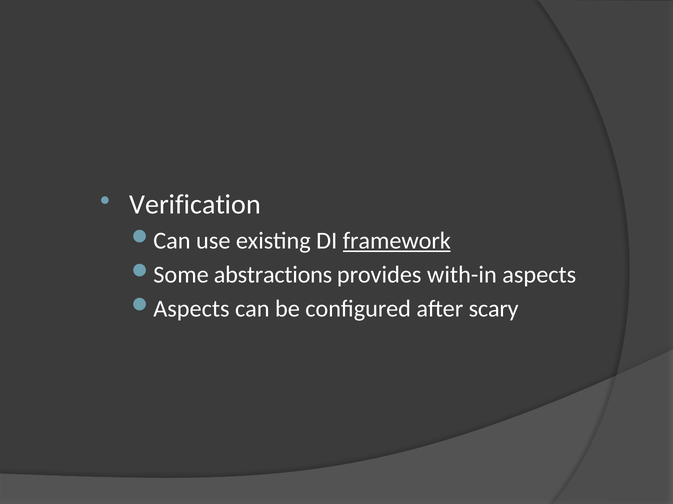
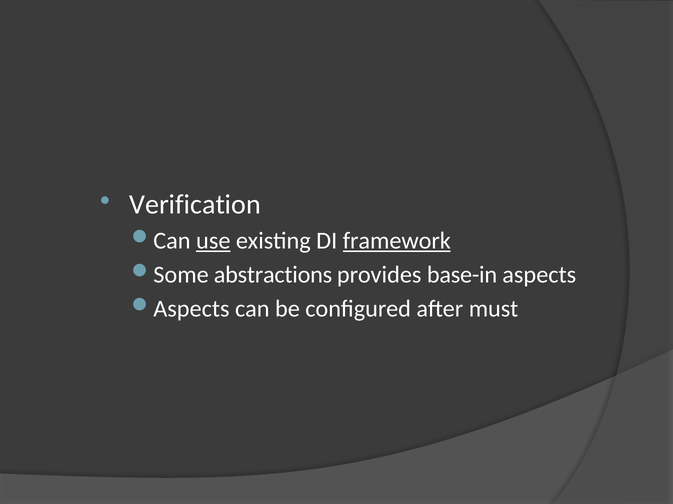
use underline: none -> present (213, 241)
with-in: with-in -> base-in (462, 275)
scary: scary -> must (494, 309)
